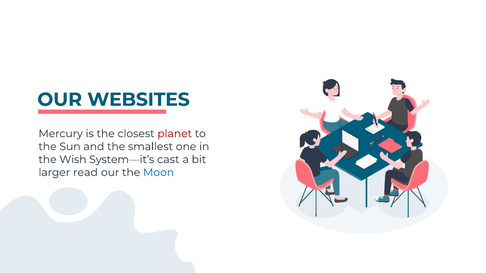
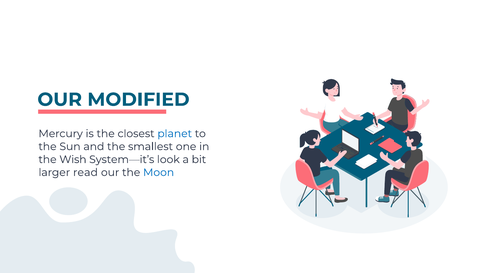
WEBSITES: WEBSITES -> MODIFIED (138, 100)
planet colour: red -> blue (175, 134)
cast: cast -> look (168, 160)
